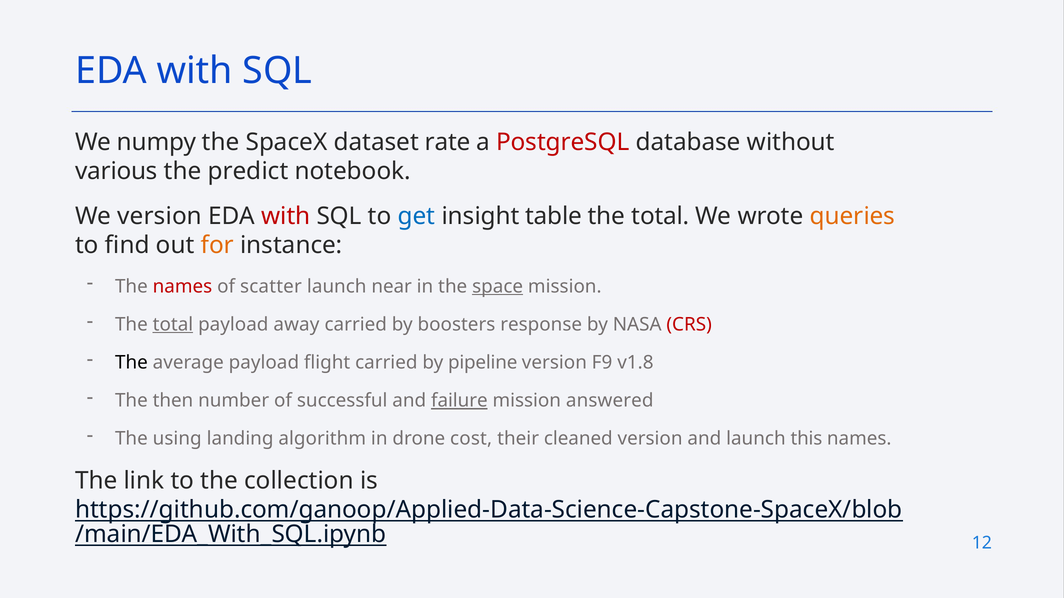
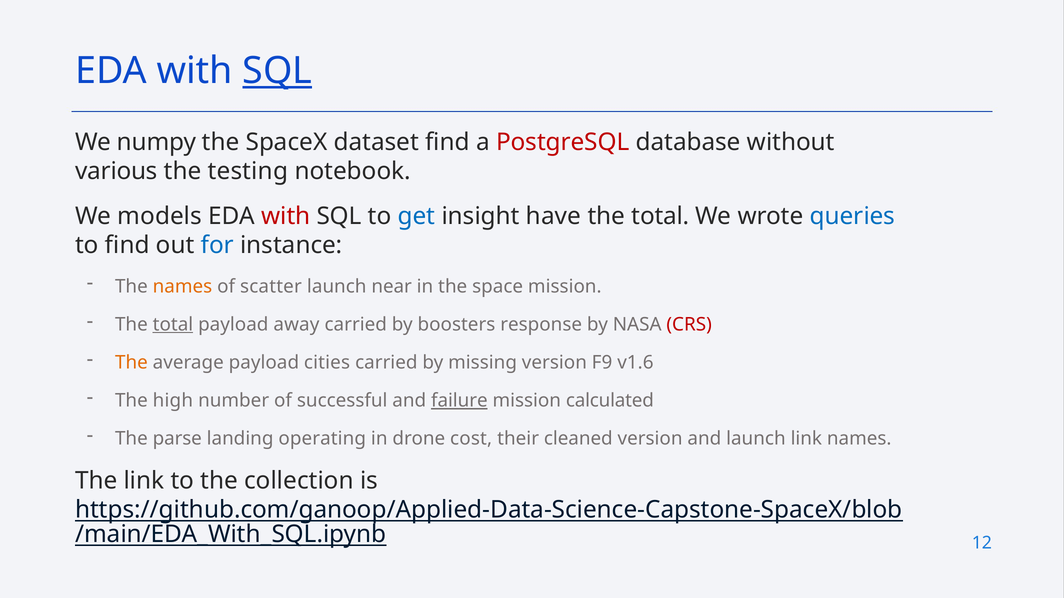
SQL underline: none -> present (277, 71)
dataset rate: rate -> find (447, 142)
predict: predict -> testing (248, 171)
We version: version -> models (160, 216)
table: table -> have (553, 216)
queries colour: orange -> blue (852, 216)
for colour: orange -> blue (217, 245)
names colour: red -> orange (182, 287)
space underline: present -> none (498, 287)
The colour: black -> orange (131, 363)
flight: flight -> cities (327, 363)
pipeline: pipeline -> missing (483, 363)
v1.8: v1.8 -> v1.6 (635, 363)
then: then -> high (173, 401)
answered: answered -> calculated (610, 401)
using: using -> parse (177, 439)
algorithm: algorithm -> operating (322, 439)
launch this: this -> link (806, 439)
